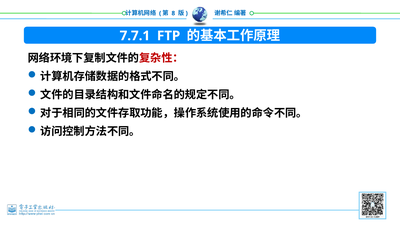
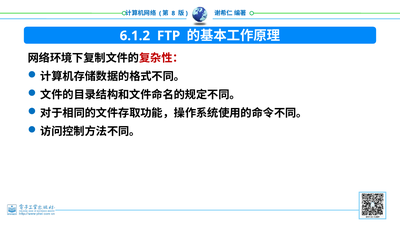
7.7.1: 7.7.1 -> 6.1.2 (135, 36)
